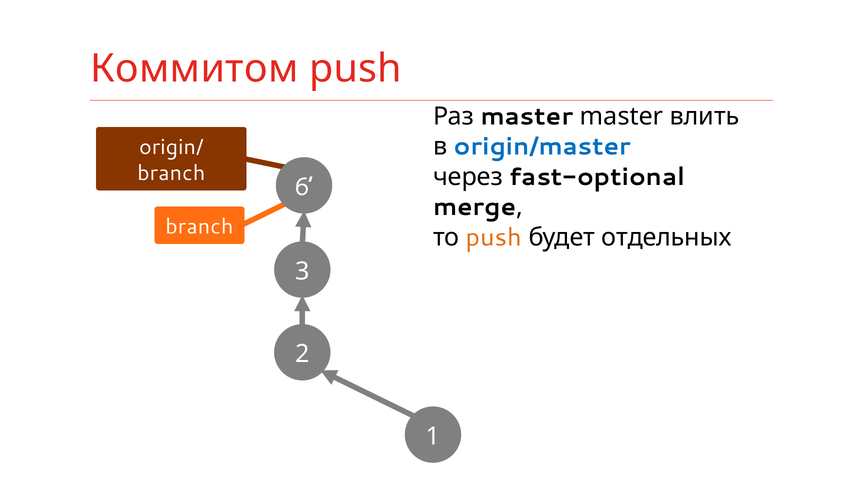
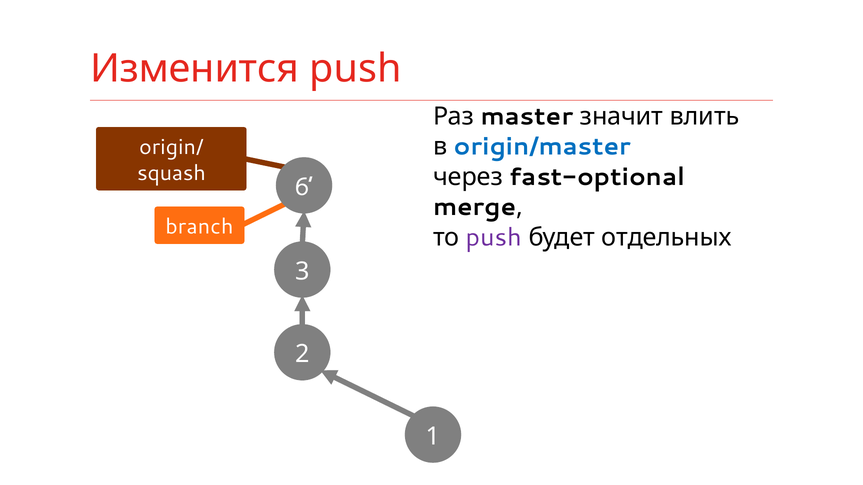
Коммитом: Коммитом -> Изменится (195, 69)
master master: master -> значит (622, 117)
branch: branch -> squash (171, 173)
push colour: orange -> purple (494, 237)
